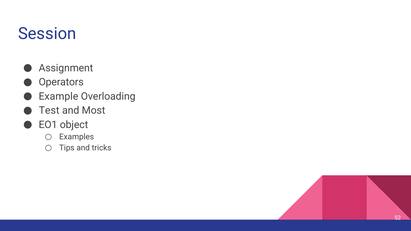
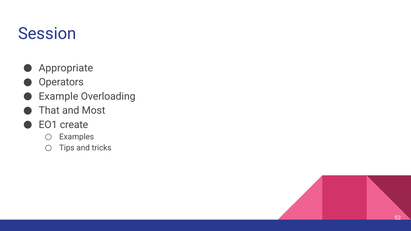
Assignment: Assignment -> Appropriate (66, 68)
Test: Test -> That (49, 111)
object: object -> create (74, 125)
